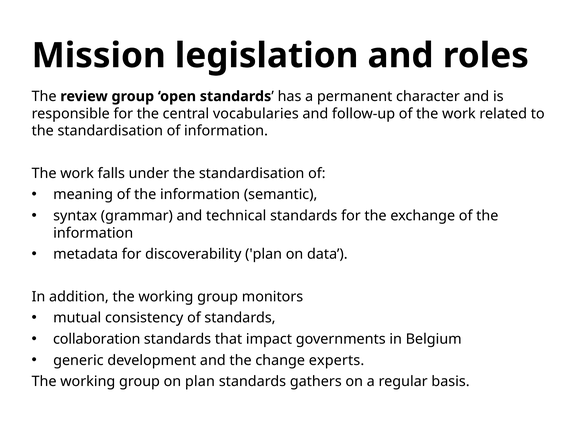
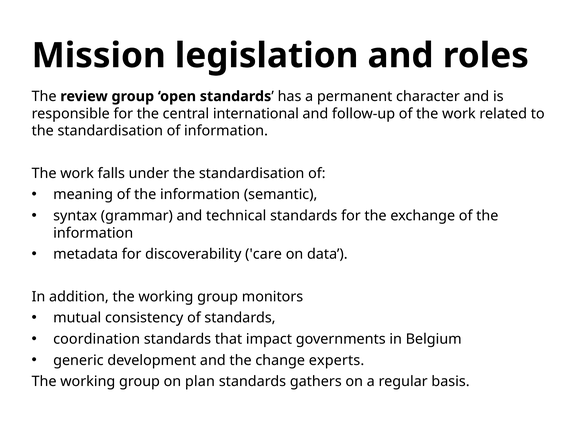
vocabularies: vocabularies -> international (256, 114)
discoverability plan: plan -> care (264, 254)
collaboration: collaboration -> coordination (97, 339)
